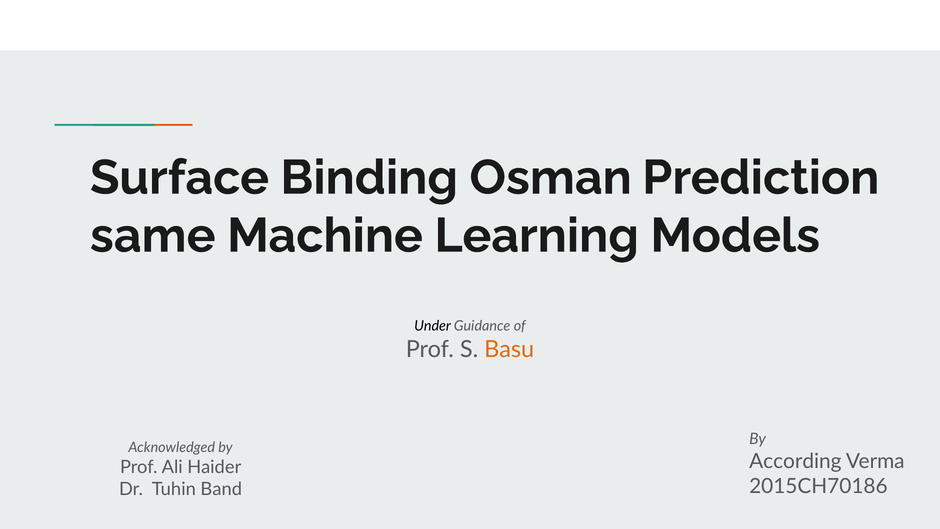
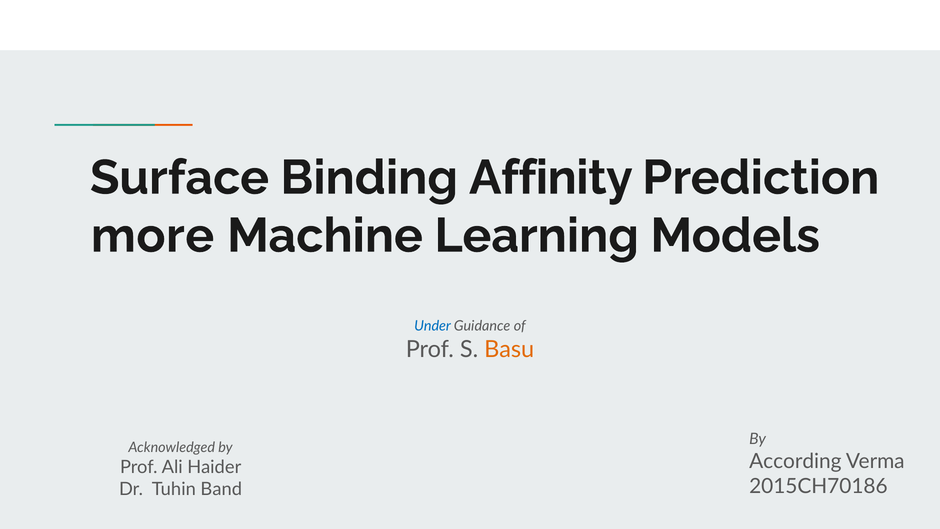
Osman: Osman -> Affinity (551, 178)
same: same -> more (153, 236)
Under colour: black -> blue (432, 326)
